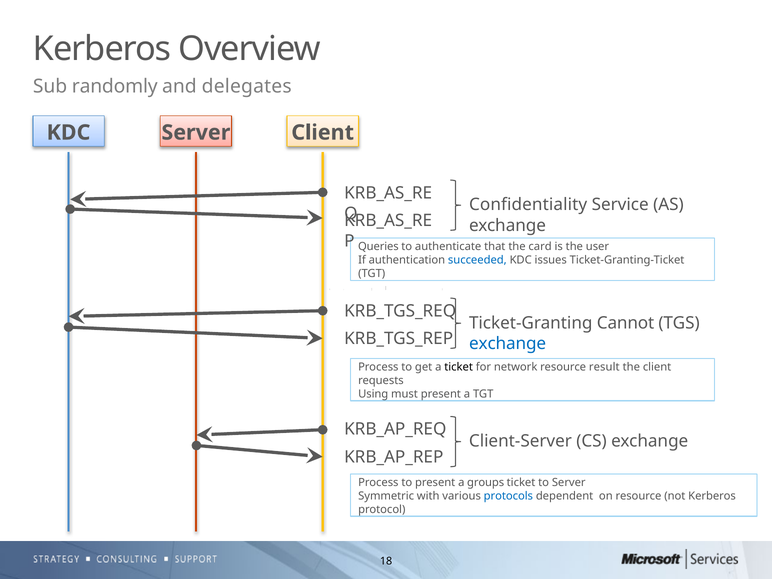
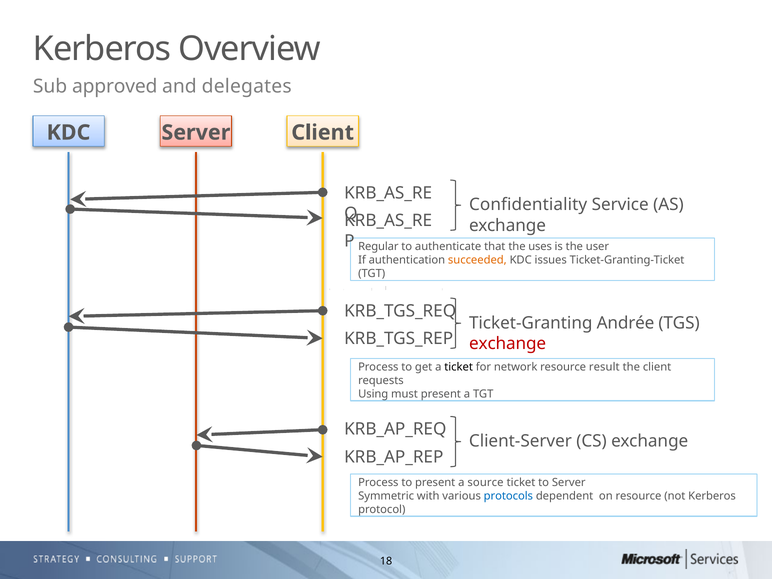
randomly: randomly -> approved (115, 87)
Queries: Queries -> Regular (378, 247)
card: card -> uses (540, 247)
succeeded colour: blue -> orange (477, 260)
Cannot: Cannot -> Andrée (626, 323)
exchange colour: blue -> red (508, 343)
groups: groups -> source (486, 482)
